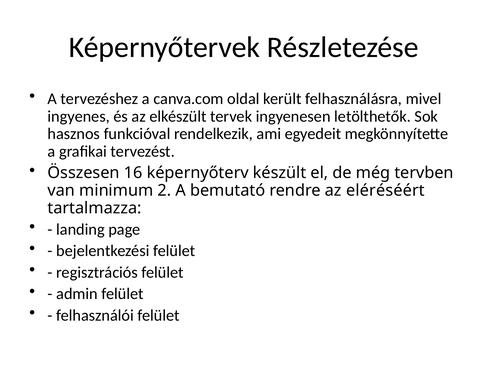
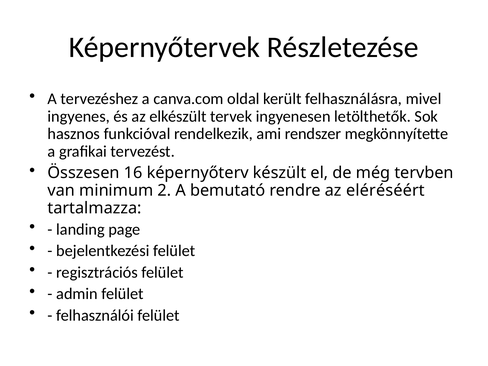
egyedeit: egyedeit -> rendszer (313, 134)
